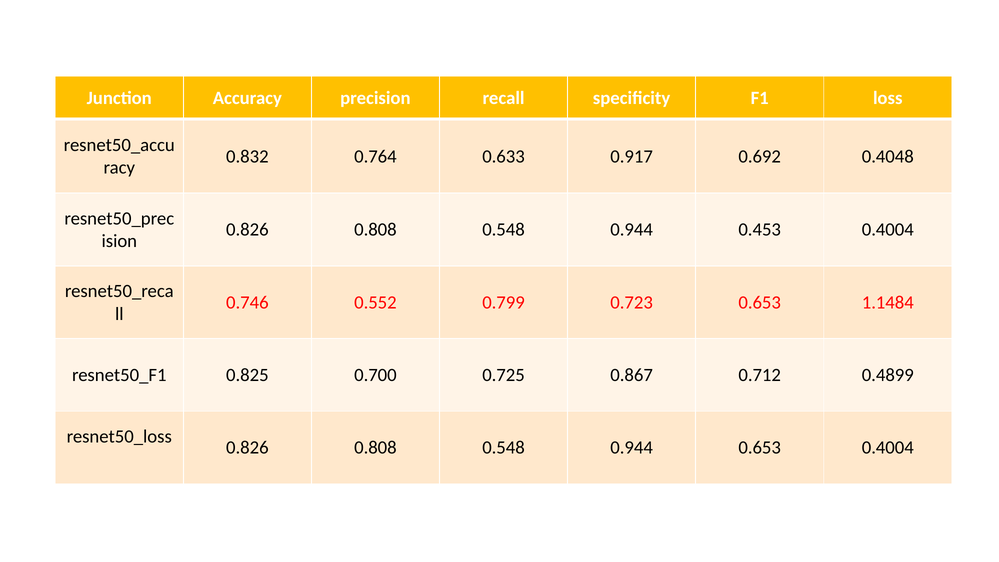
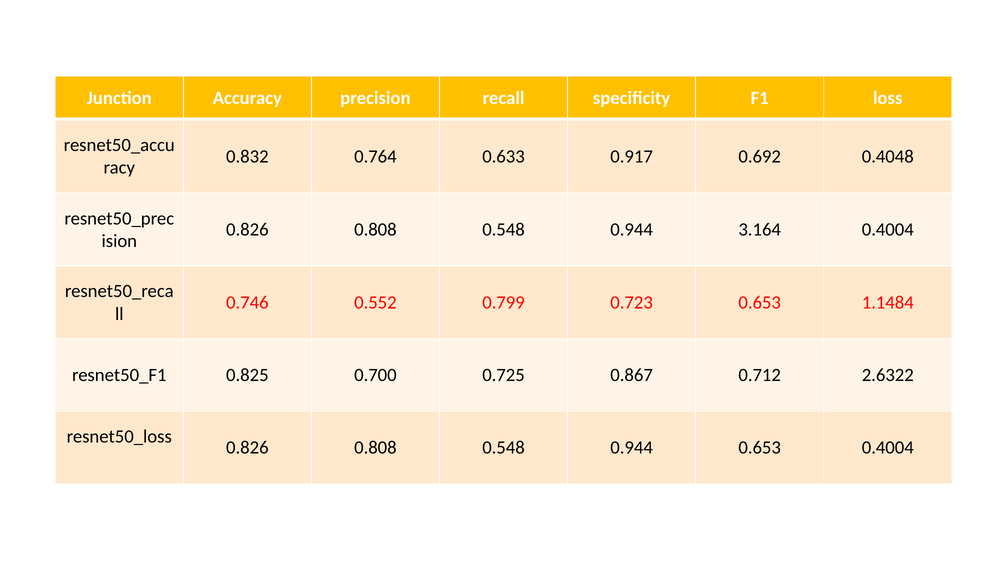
0.453: 0.453 -> 3.164 (760, 230)
0.4899: 0.4899 -> 2.6322 (888, 375)
